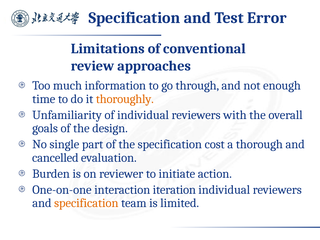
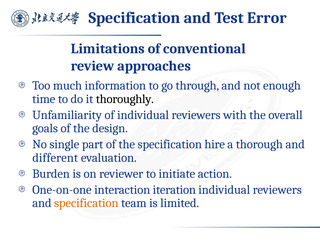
thoroughly colour: orange -> black (125, 99)
cost: cost -> hire (215, 144)
cancelled: cancelled -> different (55, 158)
